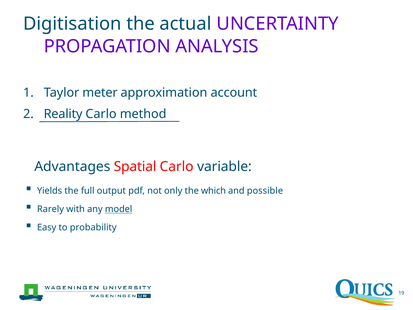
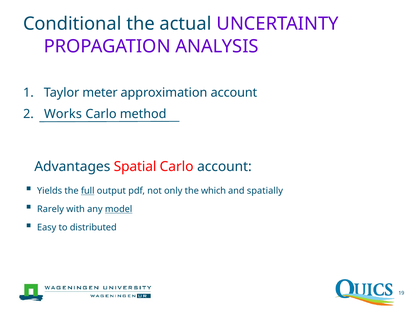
Digitisation: Digitisation -> Conditional (72, 24)
Reality: Reality -> Works (63, 114)
Carlo variable: variable -> account (224, 166)
full underline: none -> present (88, 191)
possible: possible -> spatially (265, 191)
probability: probability -> distributed (93, 227)
